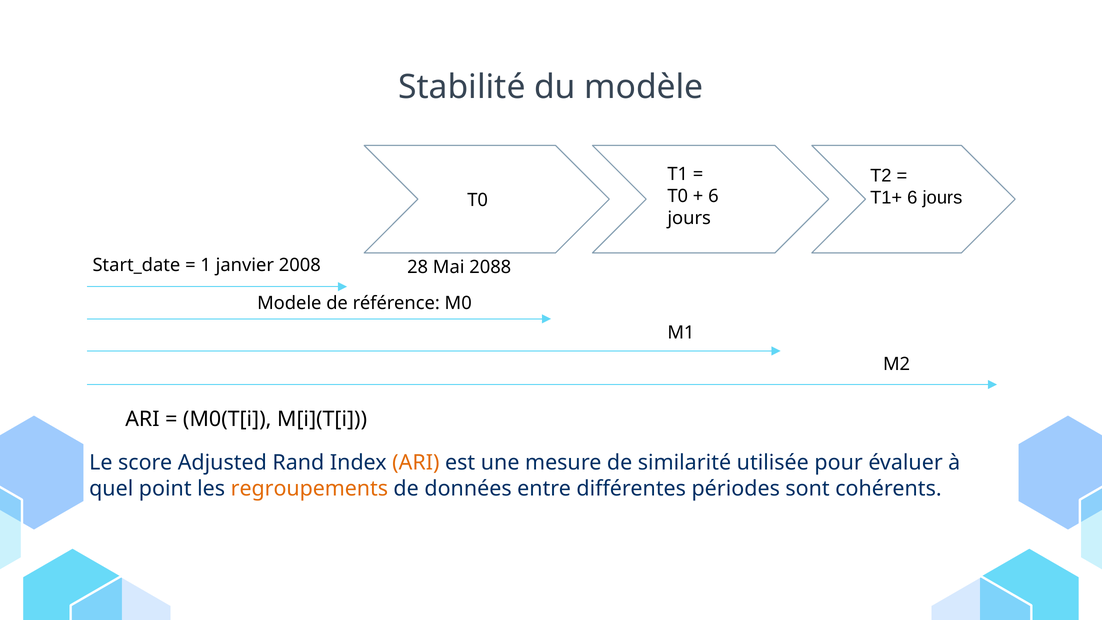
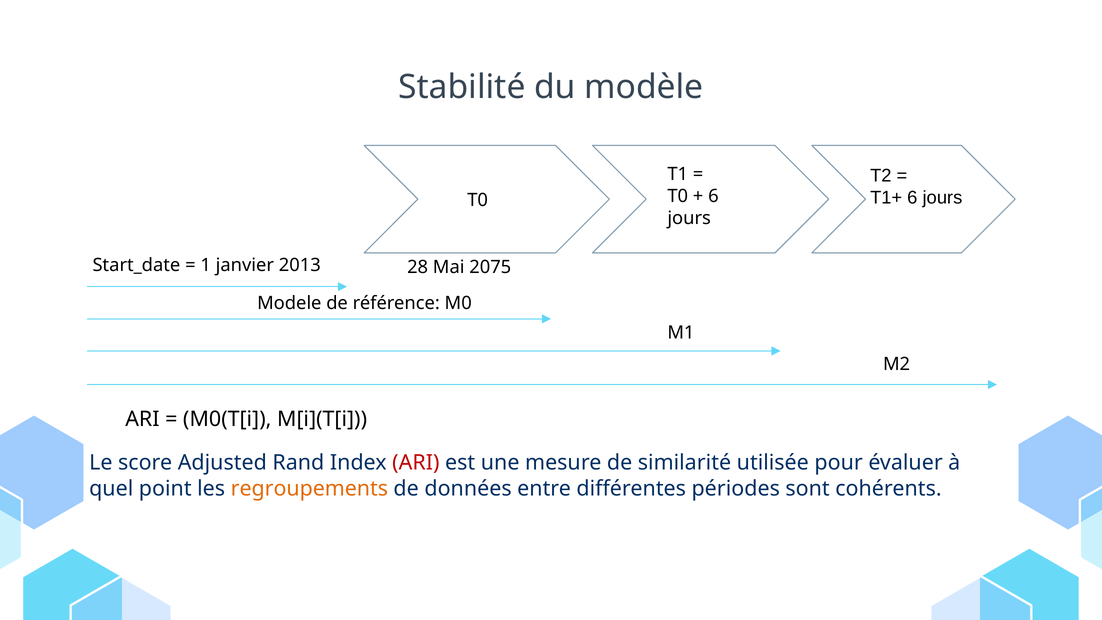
2008: 2008 -> 2013 (300, 265)
2088: 2088 -> 2075 (490, 267)
ARI colour: orange -> red (416, 463)
